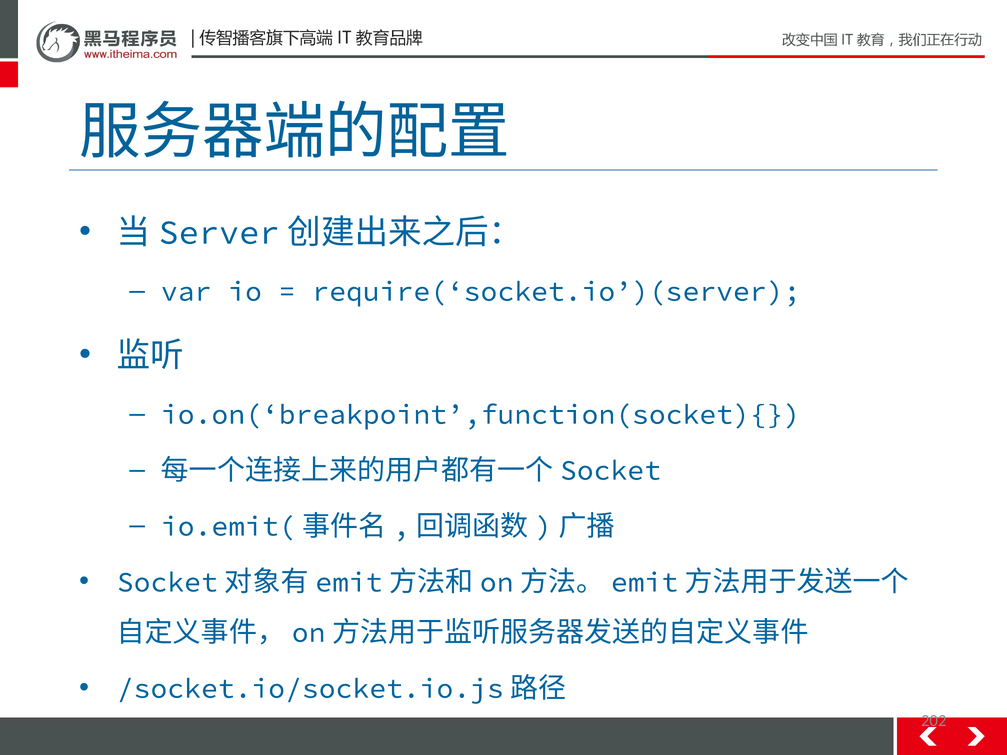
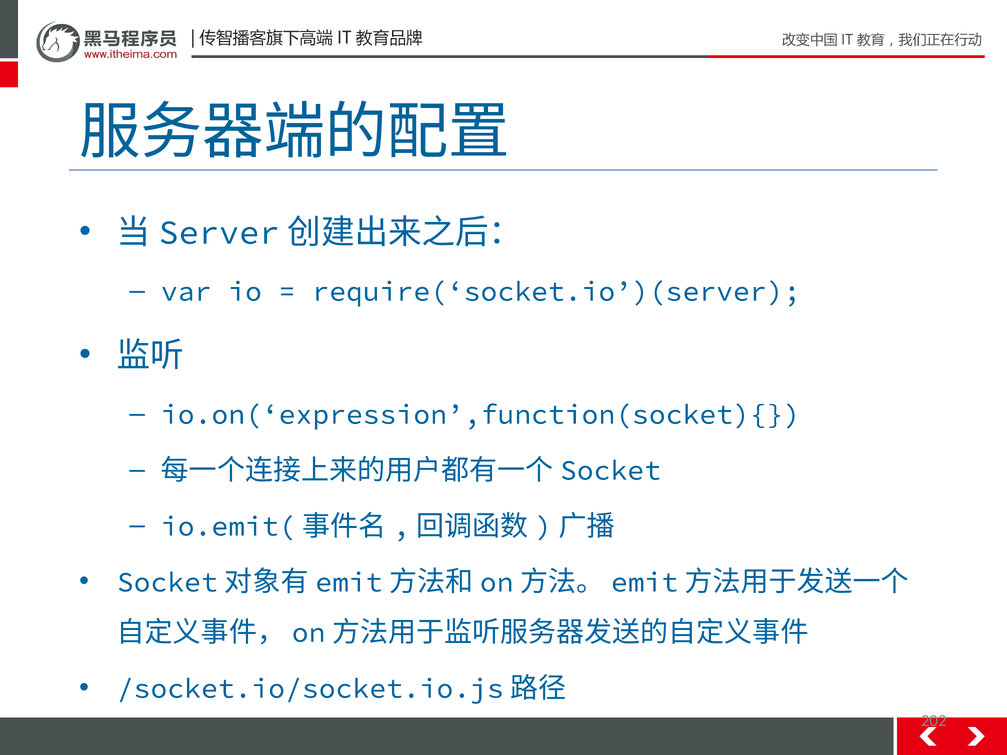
io.on(‘breakpoint’,function(socket){: io.on(‘breakpoint’,function(socket){ -> io.on(‘expression’,function(socket){ (481, 415)
